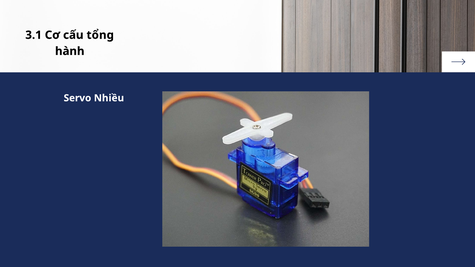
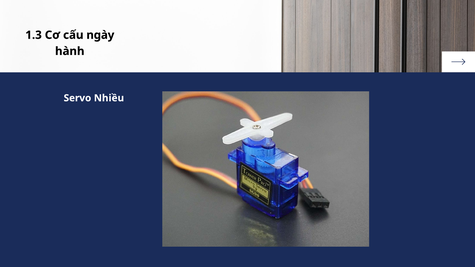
3.1: 3.1 -> 1.3 (34, 35)
tổng: tổng -> ngày (100, 35)
